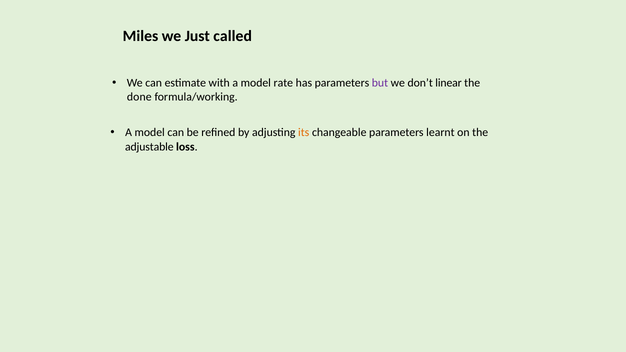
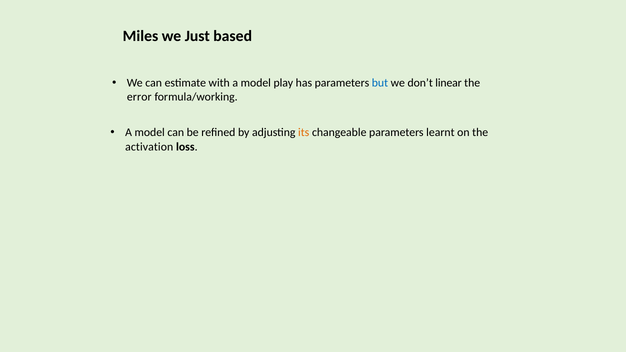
called: called -> based (233, 36)
rate: rate -> play (283, 83)
but colour: purple -> blue (380, 83)
done: done -> error (139, 97)
adjustable: adjustable -> activation (149, 147)
